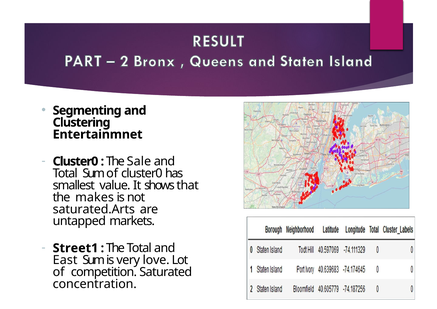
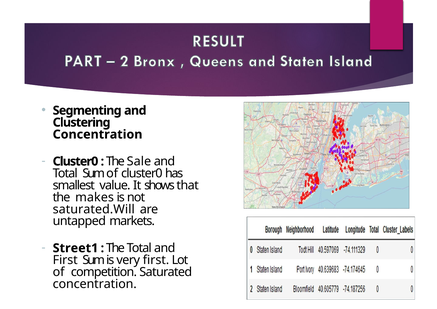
Entertainmnet: Entertainmnet -> Concentration (98, 134)
saturated.Arts: saturated.Arts -> saturated.Will (94, 209)
East: East -> First (65, 260)
very love: love -> first (156, 260)
